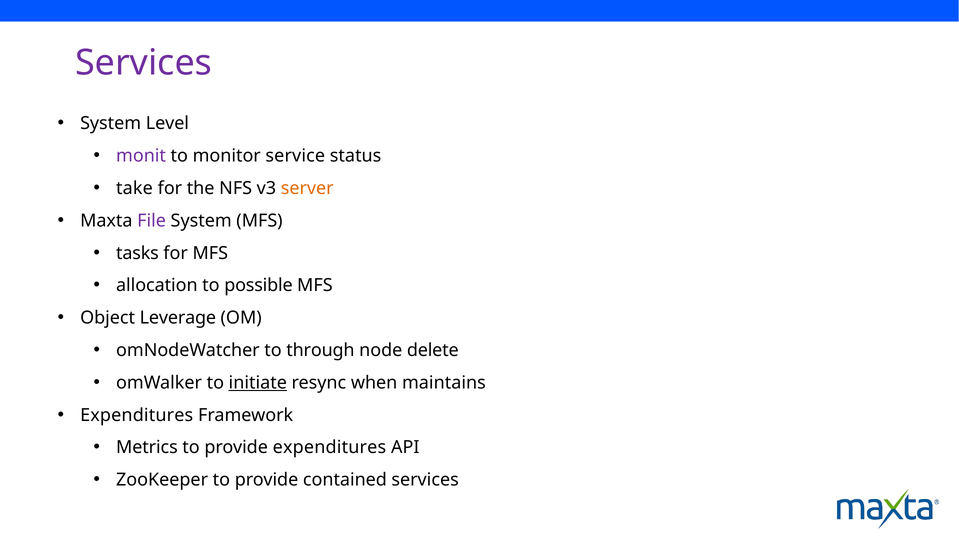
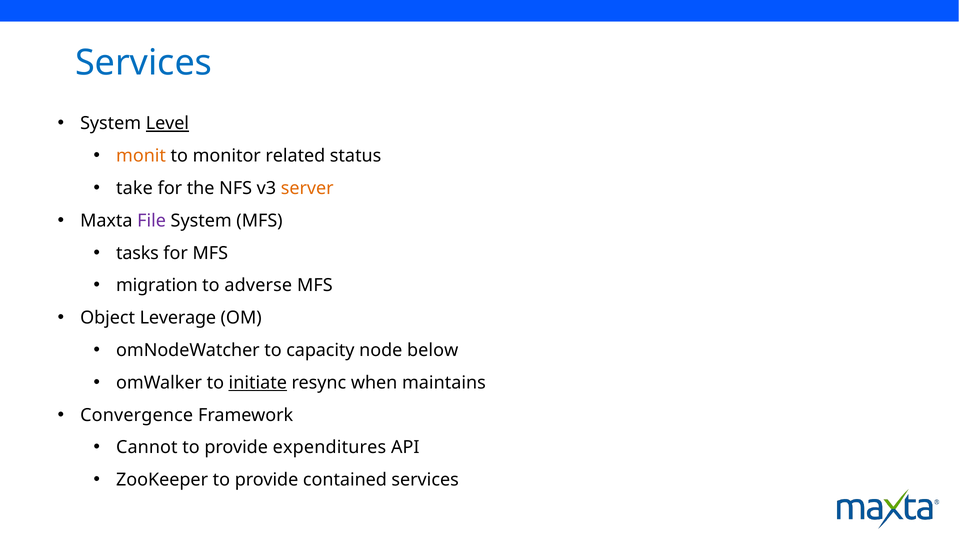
Services colour: purple -> blue (144, 63)
Level underline: none -> present (167, 123)
monit colour: purple -> orange (141, 156)
service: service -> related (295, 156)
allocation: allocation -> migration (157, 285)
possible: possible -> adverse (258, 285)
through: through -> capacity (320, 350)
delete: delete -> below (433, 350)
Expenditures: Expenditures -> Convergence (137, 415)
Metrics: Metrics -> Cannot (147, 447)
